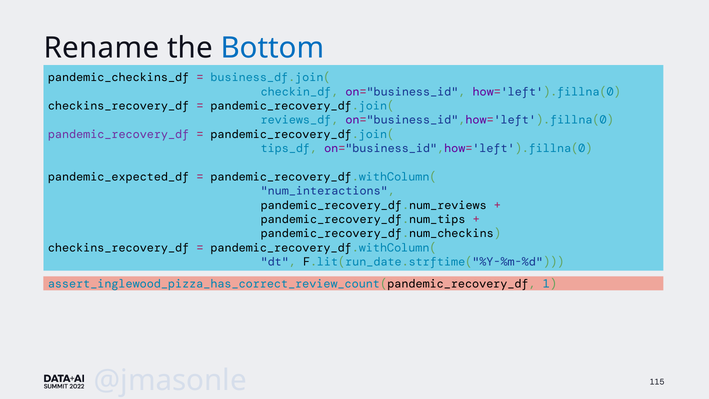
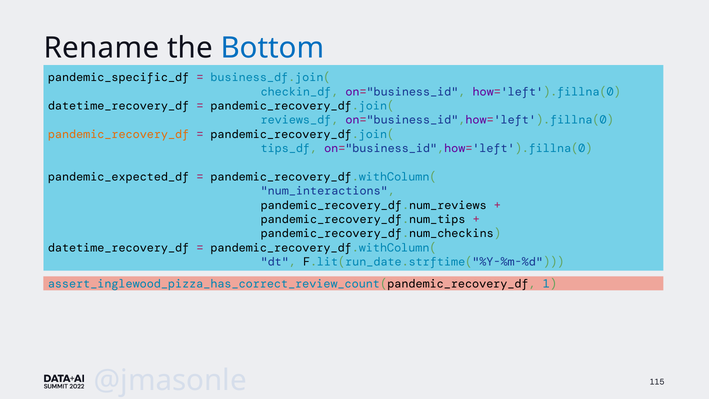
pandemic_checkins_df: pandemic_checkins_df -> pandemic_specific_df (119, 77)
checkins_recovery_df: checkins_recovery_df -> datetime_recovery_df (119, 106)
pandemic_recovery_df colour: purple -> orange (119, 134)
checkins_recovery_df: checkins_recovery_df -> datetime_recovery_df (119, 248)
